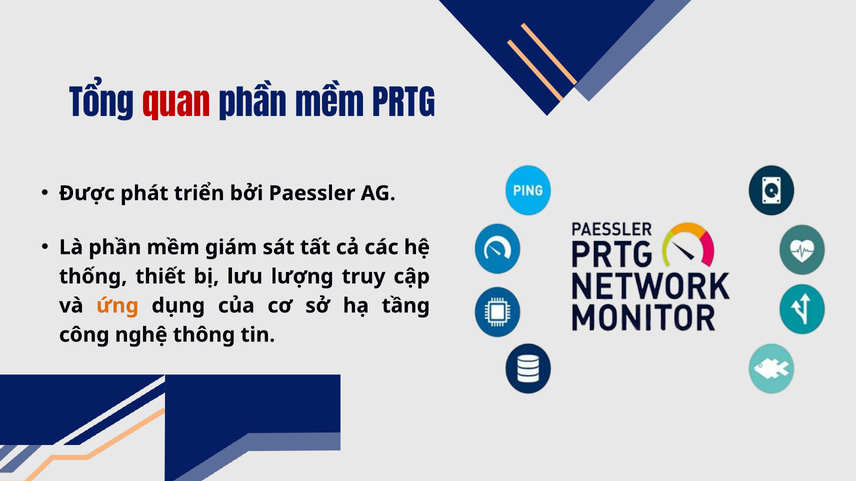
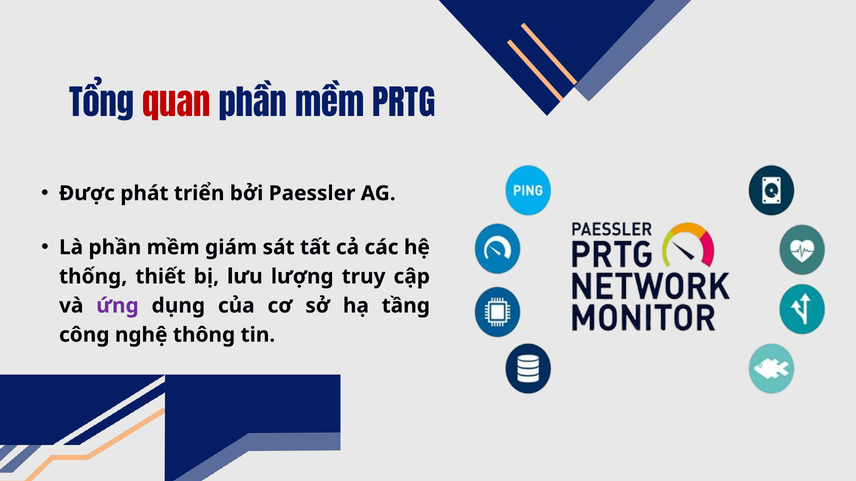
ứng colour: orange -> purple (117, 306)
